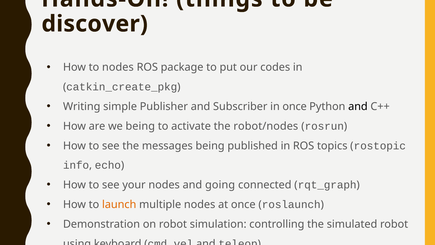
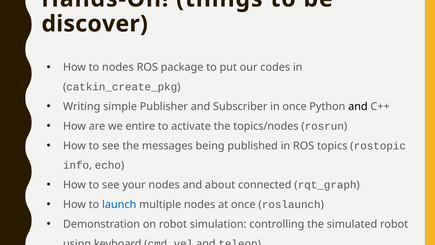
we being: being -> entire (140, 126)
robot/nodes: robot/nodes -> topics/nodes (266, 126)
going: going -> about (220, 185)
launch colour: orange -> blue (119, 204)
